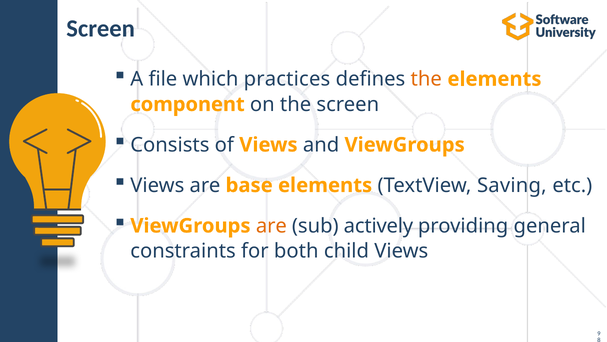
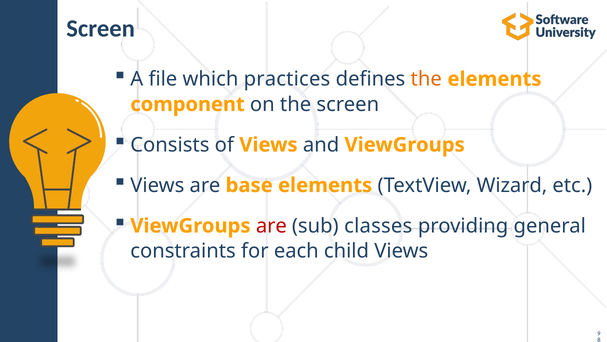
Saving: Saving -> Wizard (512, 185)
are colour: orange -> red (271, 226)
actively: actively -> classes (378, 226)
both: both -> each (296, 251)
